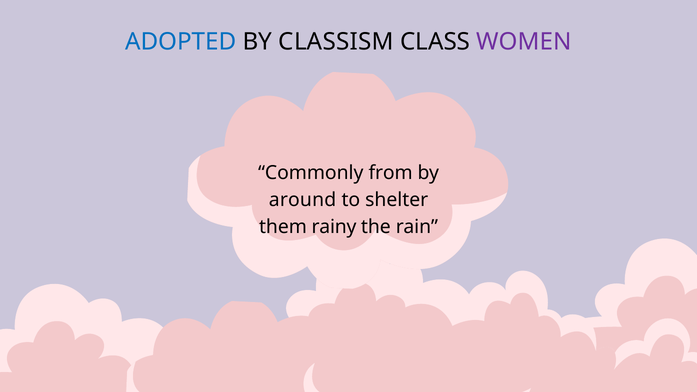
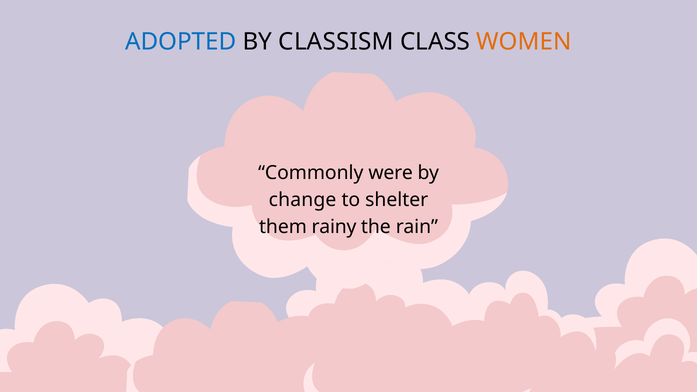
WOMEN colour: purple -> orange (524, 42)
from: from -> were (391, 173)
around: around -> change (303, 200)
